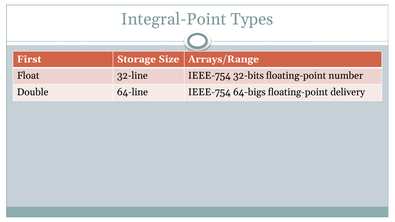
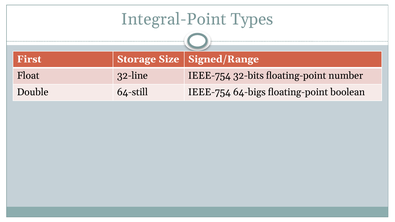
Arrays/Range: Arrays/Range -> Signed/Range (224, 59)
64-line: 64-line -> 64-still (132, 92)
delivery: delivery -> boolean (348, 92)
